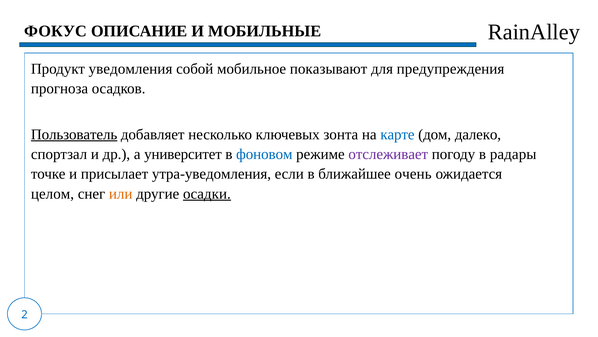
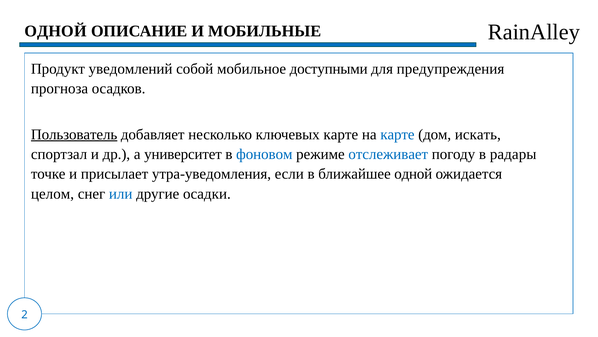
ФОКУС: ФОКУС -> ОДНОЙ (56, 31)
уведомления: уведомления -> уведомлений (131, 69)
показывают: показывают -> доступными (329, 69)
ключевых зонта: зонта -> карте (341, 134)
далеко: далеко -> искать (478, 134)
отслеживает colour: purple -> blue (388, 154)
ближайшее очень: очень -> одной (413, 174)
или colour: orange -> blue (121, 193)
осадки underline: present -> none (207, 193)
